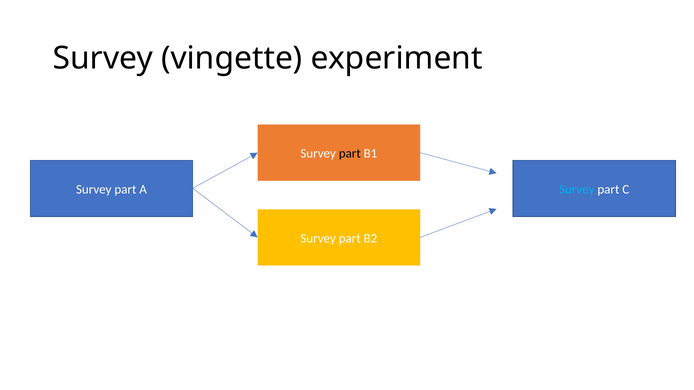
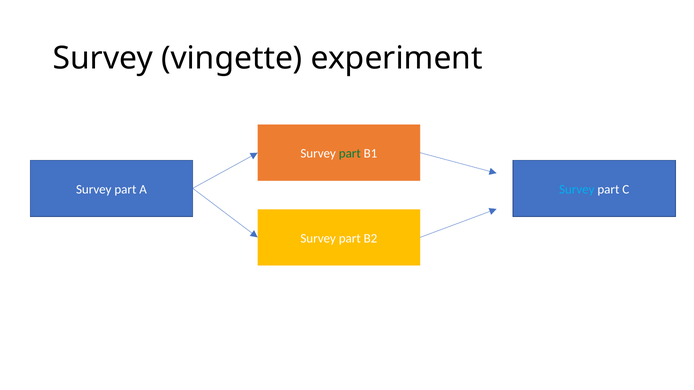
part colour: black -> green (350, 154)
